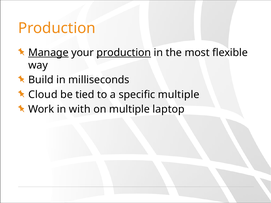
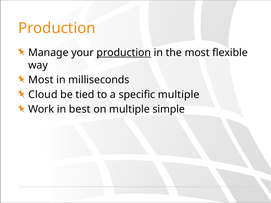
Manage underline: present -> none (48, 53)
Build: Build -> Most (41, 80)
with: with -> best (80, 109)
laptop: laptop -> simple (169, 109)
